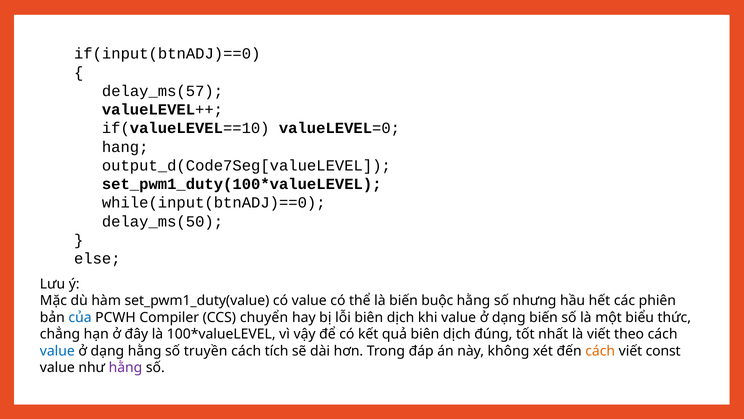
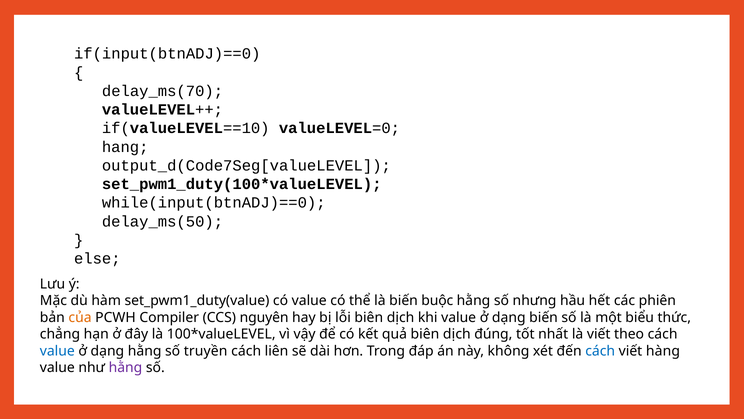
delay_ms(57: delay_ms(57 -> delay_ms(70 (163, 91)
của colour: blue -> orange (80, 317)
chuyển: chuyển -> nguyên (264, 317)
tích: tích -> liên (276, 351)
cách colour: orange -> blue (600, 351)
const: const -> hàng (663, 351)
